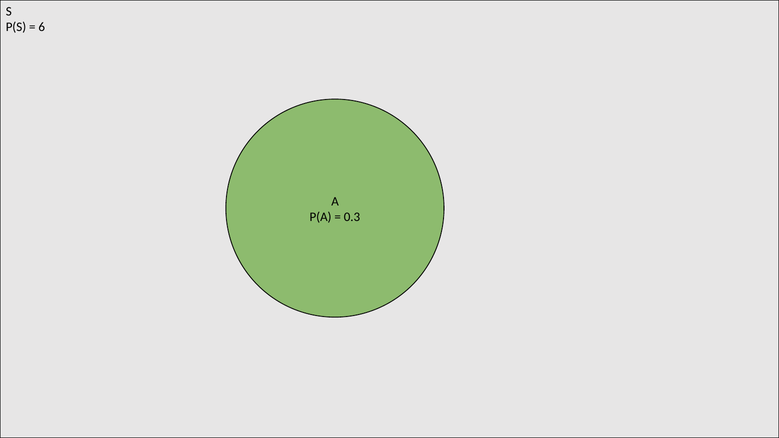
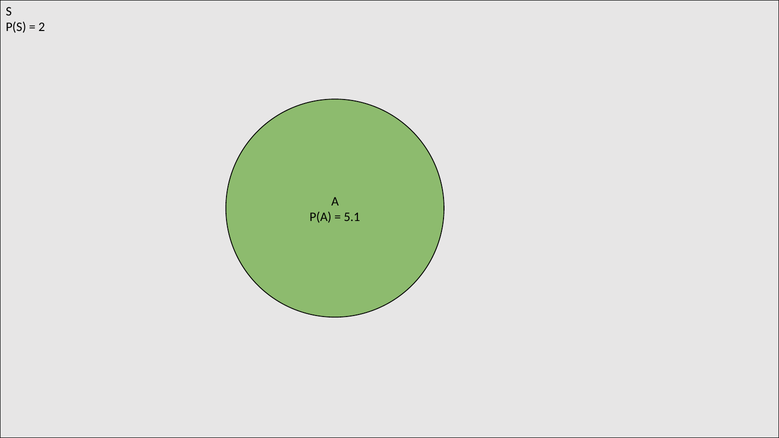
6: 6 -> 2 (42, 27)
0.3: 0.3 -> 5.1 (352, 217)
